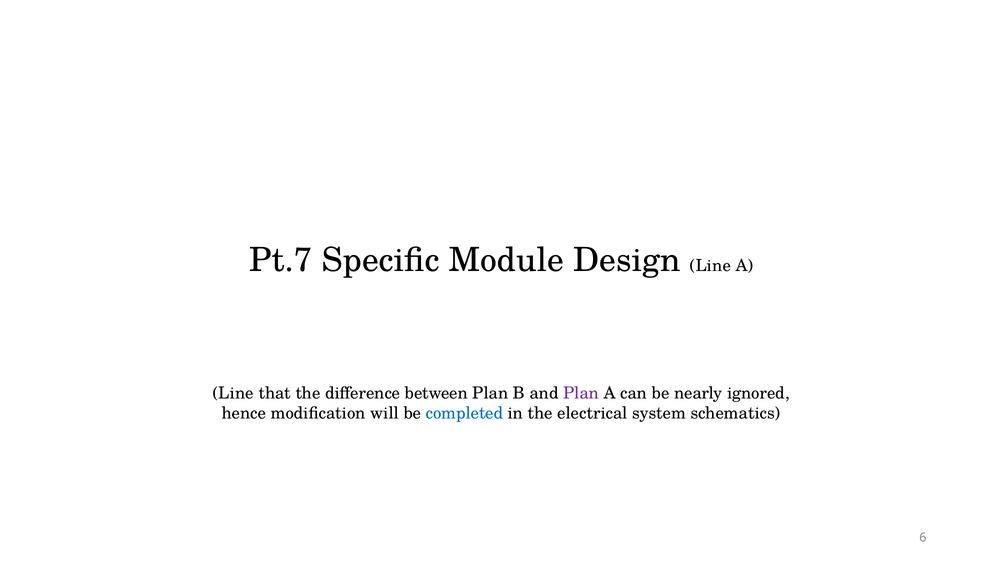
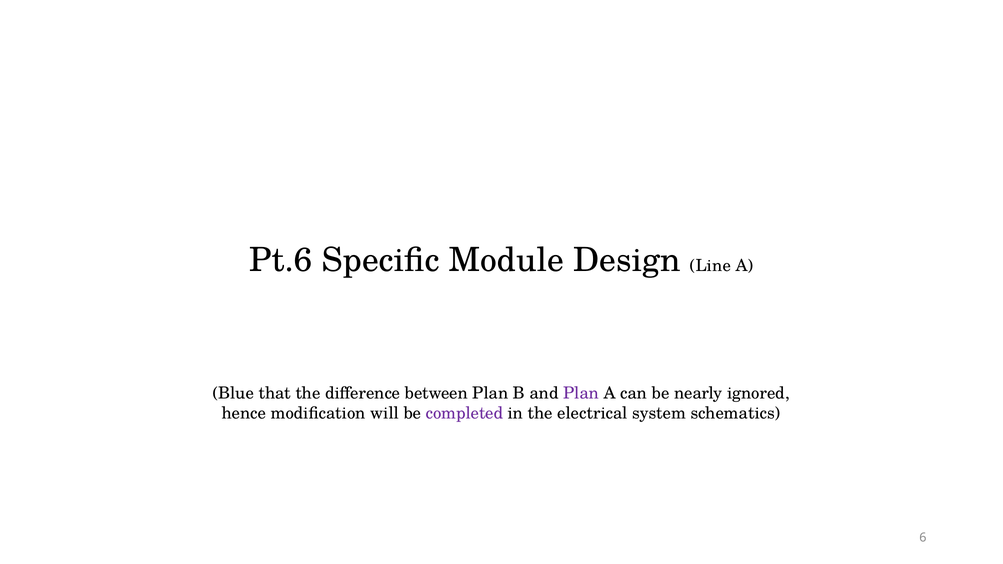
Pt.7: Pt.7 -> Pt.6 (281, 260)
Line: Line -> Blue (233, 393)
completed colour: blue -> purple (465, 413)
